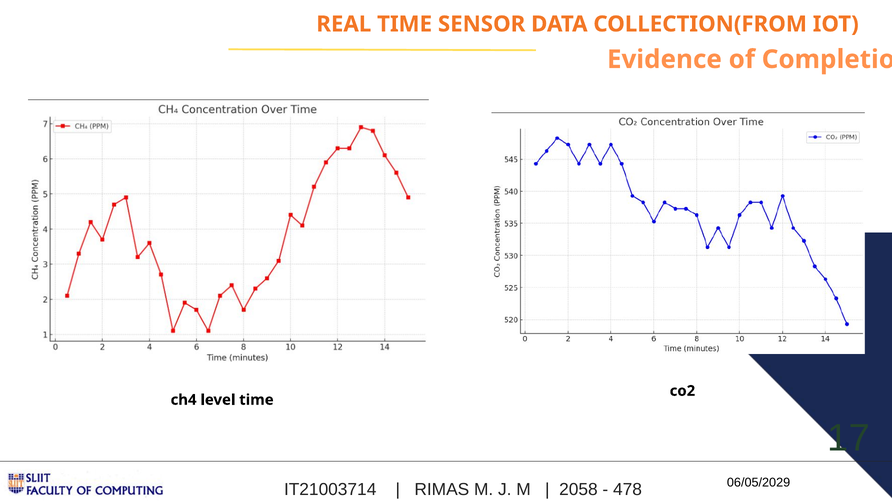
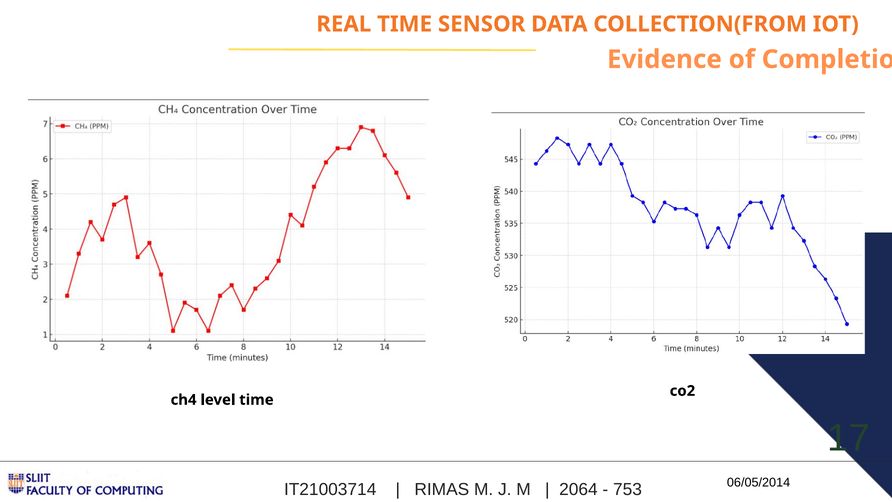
06/05/2029: 06/05/2029 -> 06/05/2014 (759, 482)
2058: 2058 -> 2064 (578, 489)
478: 478 -> 753 (627, 489)
